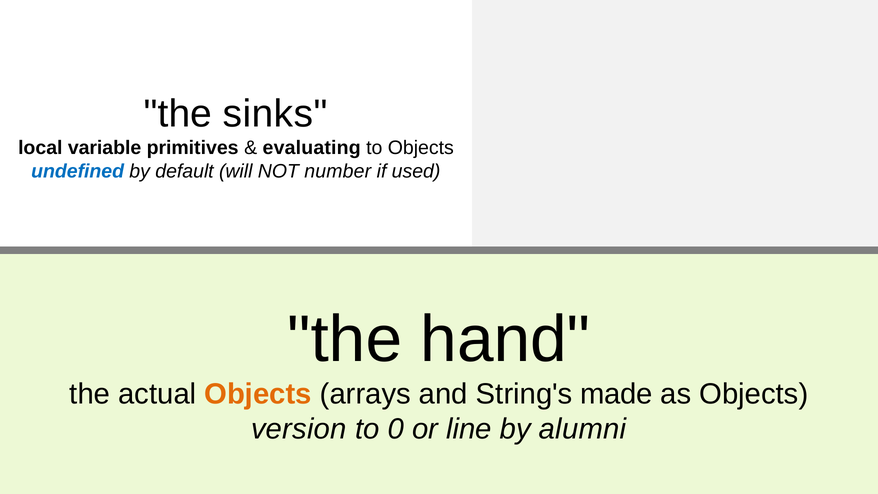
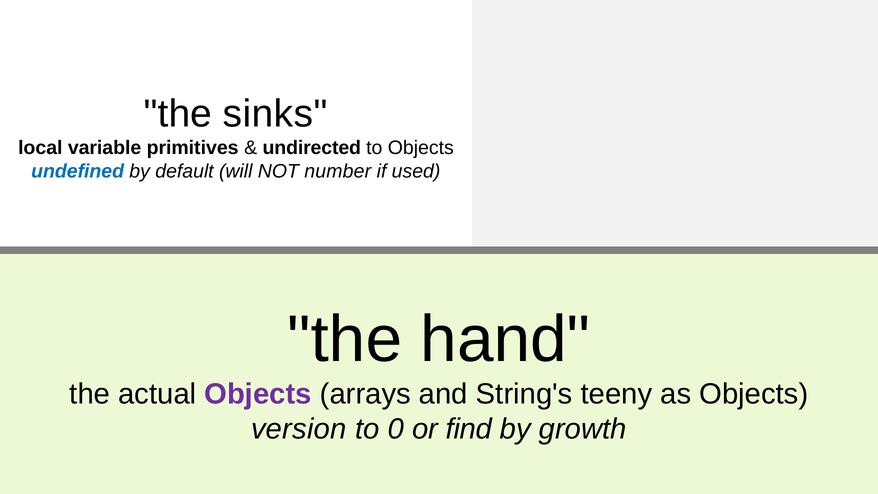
evaluating: evaluating -> undirected (312, 148)
Objects colour: orange -> purple (258, 394)
made: made -> teeny (616, 394)
line: line -> find (469, 429)
alumni: alumni -> growth (583, 429)
